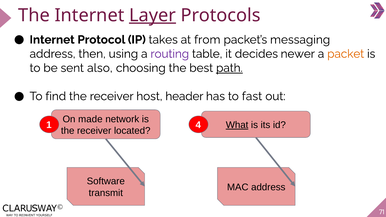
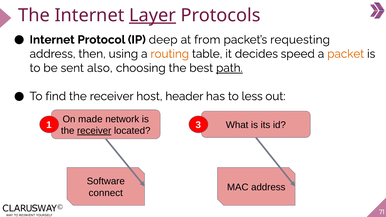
takes: takes -> deep (163, 40)
messaging: messaging -> requesting (300, 40)
routing colour: purple -> orange (170, 54)
newer: newer -> speed (298, 54)
fast: fast -> less (252, 96)
What underline: present -> none (237, 125)
4: 4 -> 3 (198, 125)
receiver underline: none -> present (94, 131)
transmit: transmit -> connect (106, 193)
